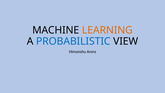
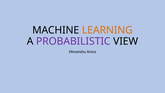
PROBABILISTIC colour: blue -> purple (73, 41)
